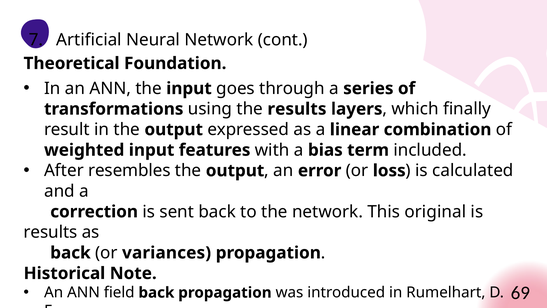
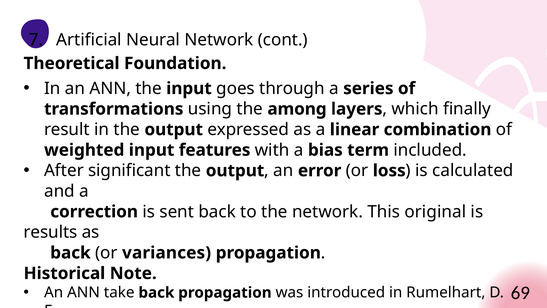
the results: results -> among (297, 109)
resembles: resembles -> significant (129, 170)
field: field -> take (119, 292)
